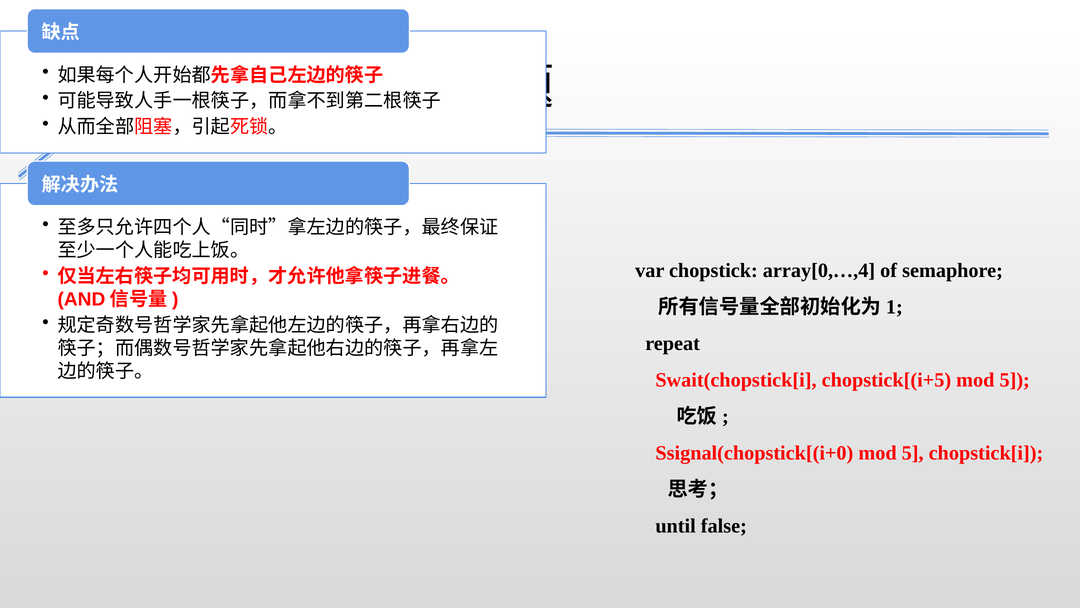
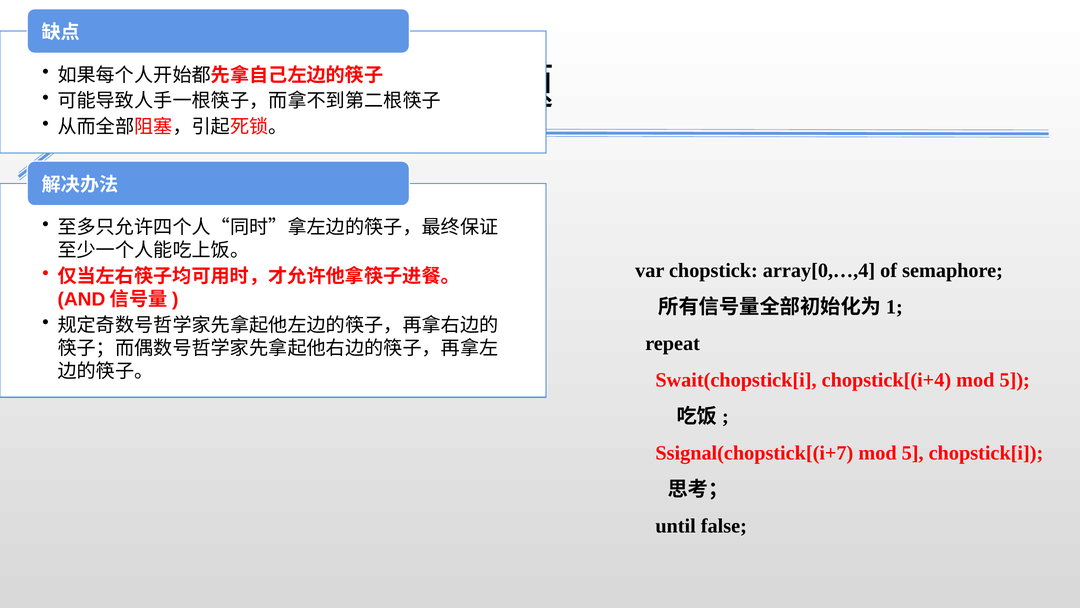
chopstick[(i+5: chopstick[(i+5 -> chopstick[(i+4 (886, 380)
Ssignal(chopstick[(i+0: Ssignal(chopstick[(i+0 -> Ssignal(chopstick[(i+7 (754, 452)
